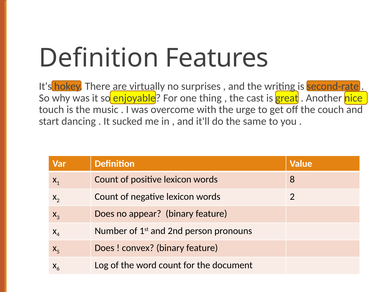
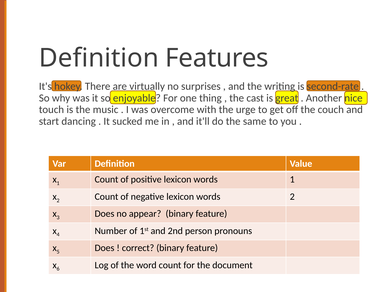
words 8: 8 -> 1 (292, 179)
convex: convex -> correct (138, 248)
